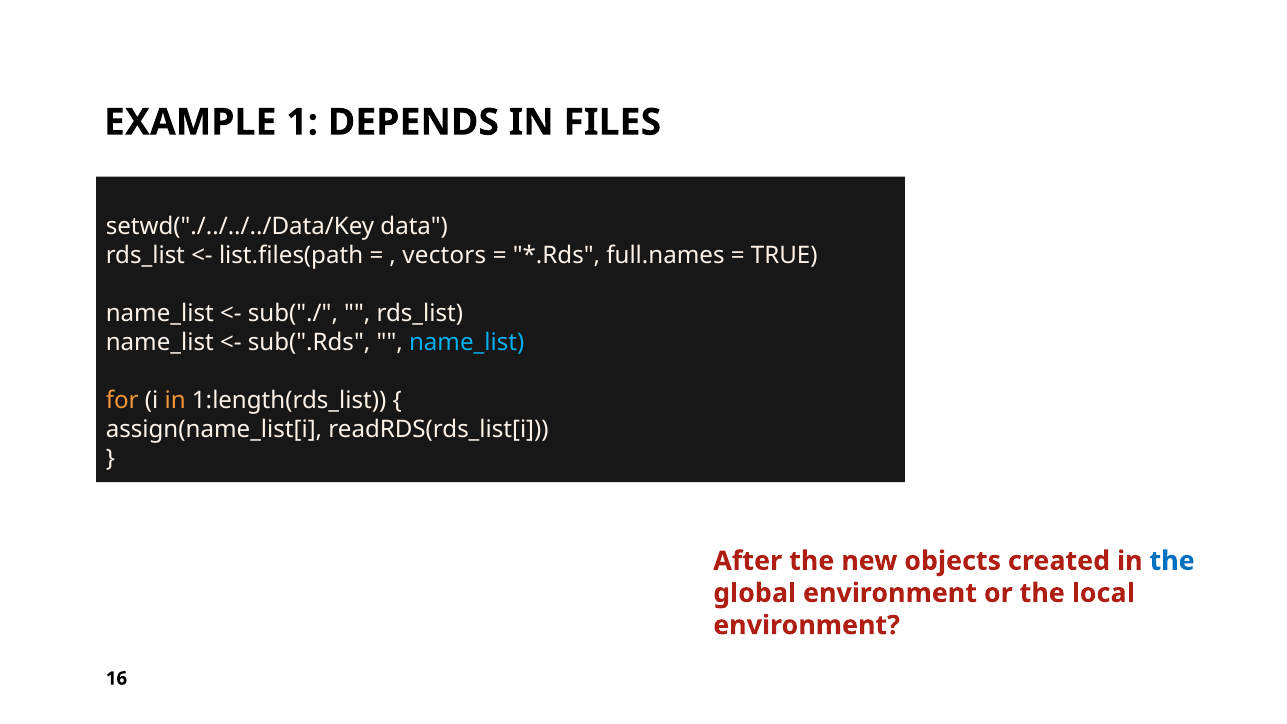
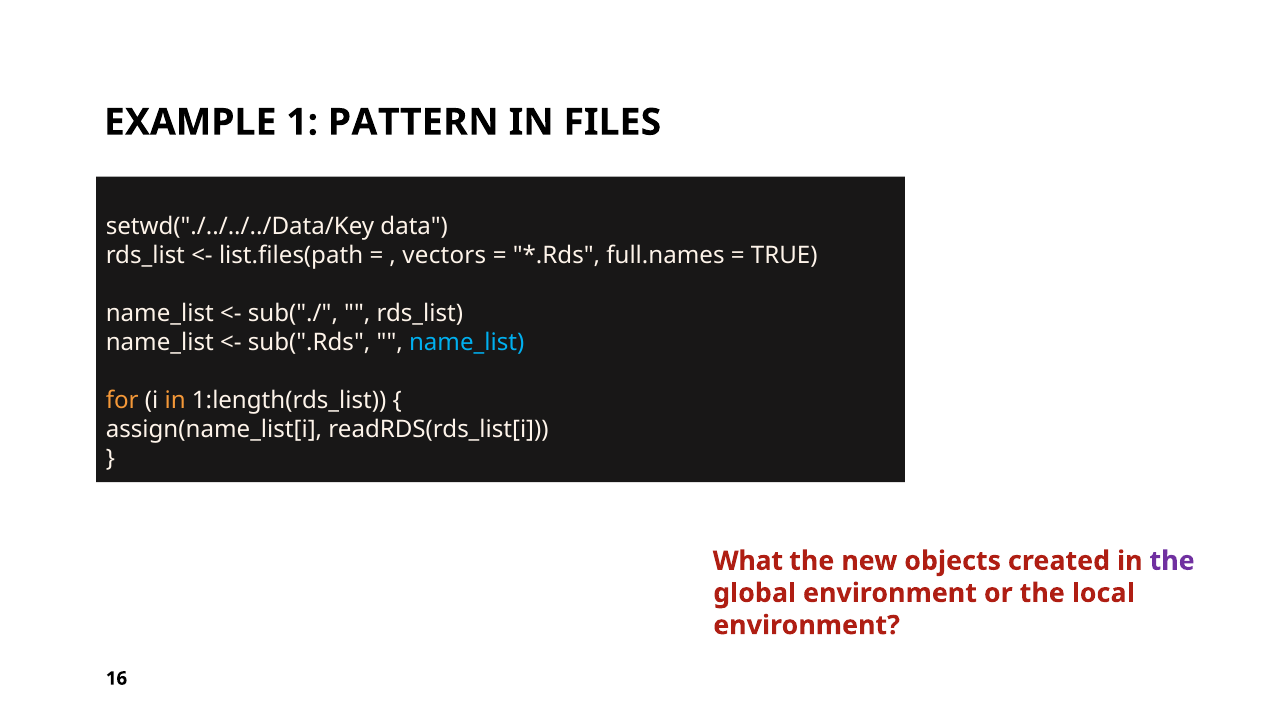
DEPENDS: DEPENDS -> PATTERN (413, 122)
After: After -> What (748, 561)
the colour: blue -> purple (1172, 561)
